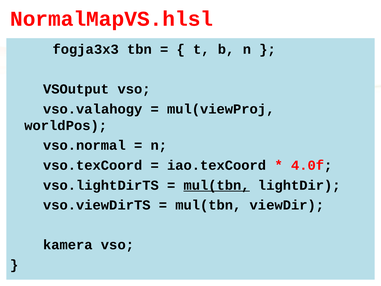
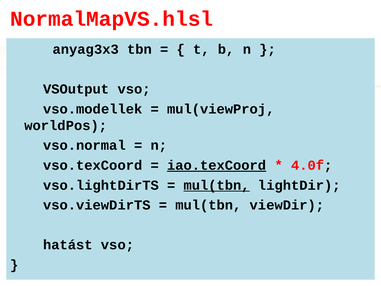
fogja3x3: fogja3x3 -> anyag3x3 (86, 49)
vso.valahogy: vso.valahogy -> vso.modellek (93, 109)
iao.texCoord underline: none -> present (217, 165)
kamera: kamera -> hatást (68, 245)
